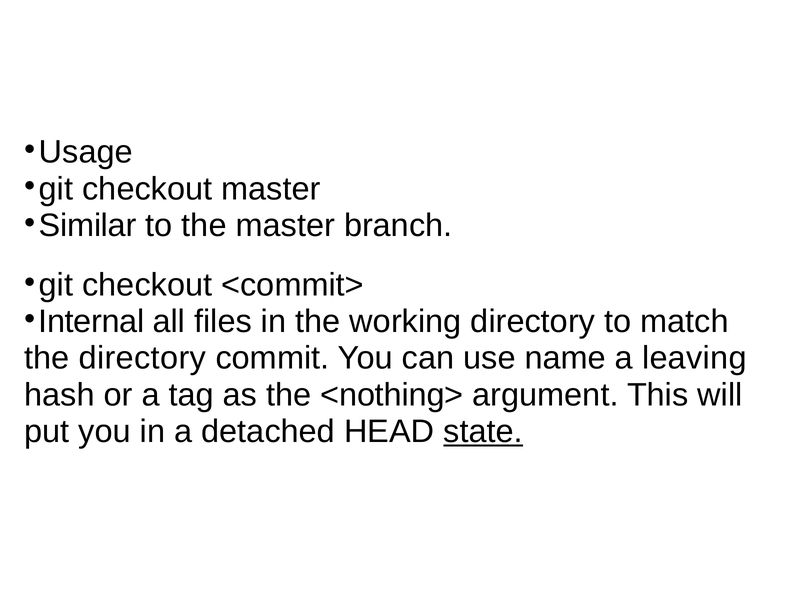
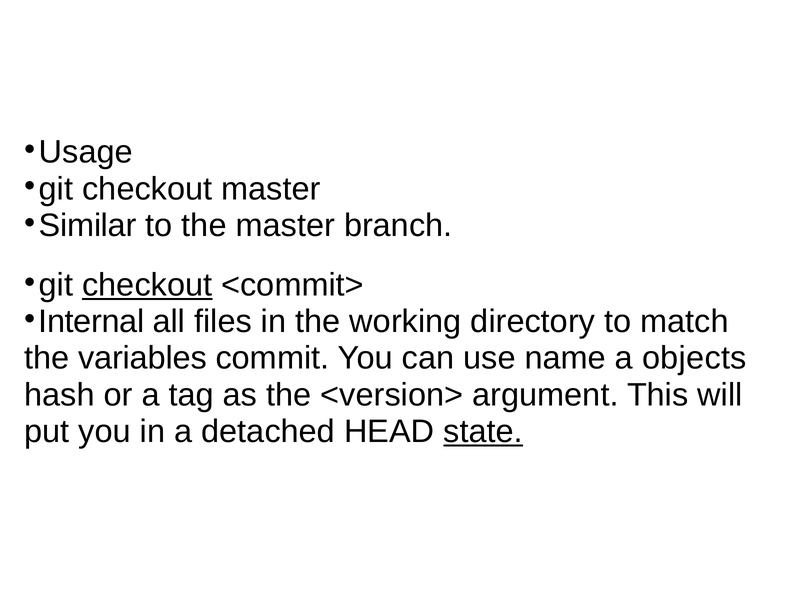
checkout underline: none -> present (147, 285)
the directory: directory -> variables (143, 358)
leaving: leaving -> objects (694, 358)
<nothing>: <nothing> -> <version> (392, 395)
